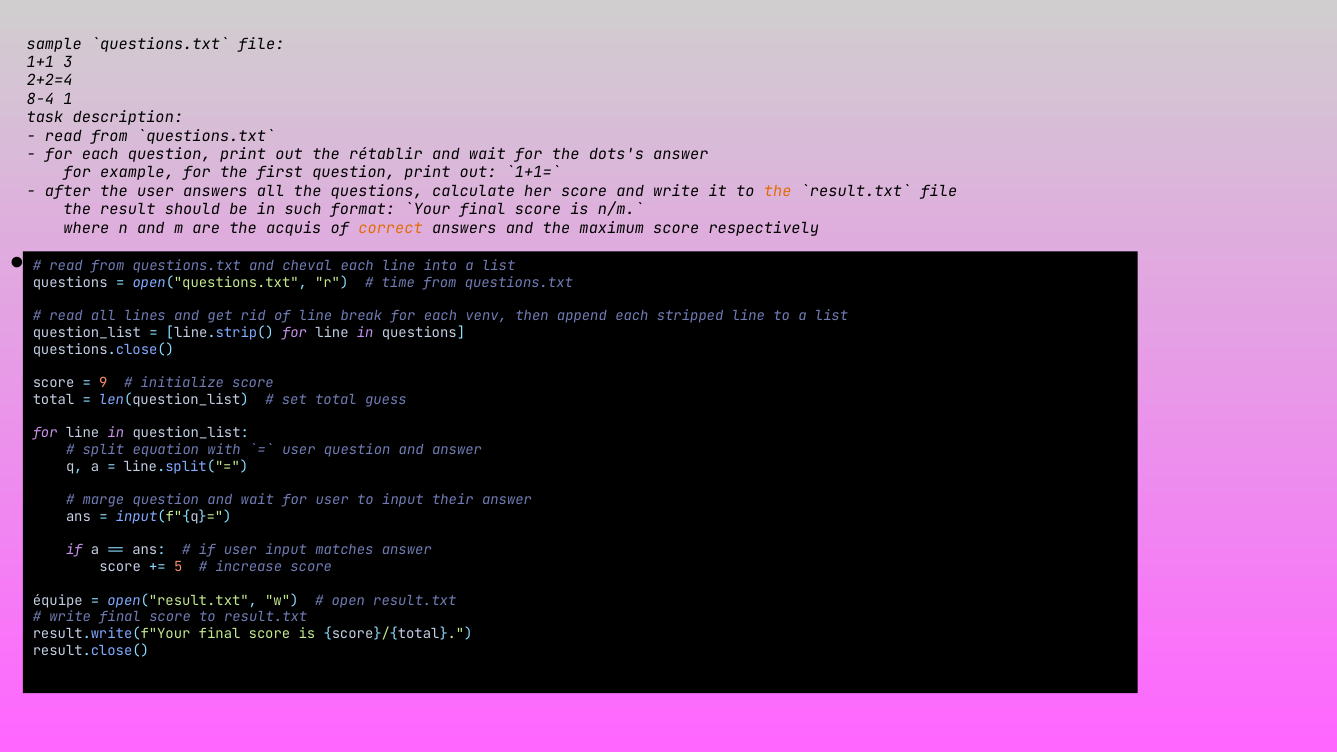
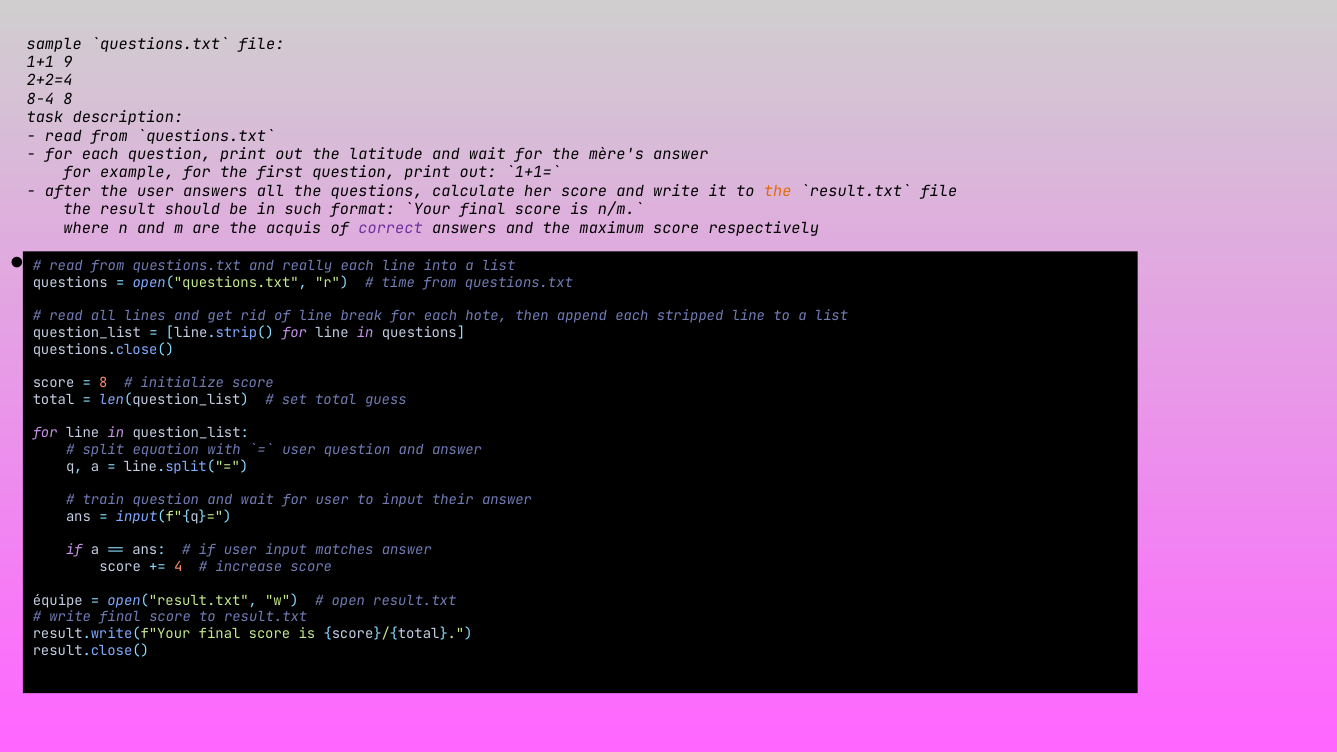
1+1=3: 1+1=3 -> 1+1=9 (50, 62)
8-4=1: 8-4=1 -> 8-4=8 (50, 99)
rétablir: rétablir -> latitude (386, 154)
dots's: dots's -> mère's (616, 154)
correct colour: orange -> purple (391, 228)
cheval: cheval -> really (307, 266)
venv: venv -> hote (486, 316)
9: 9 -> 8 (103, 383)
marge: marge -> train (103, 500)
5: 5 -> 4 (178, 567)
